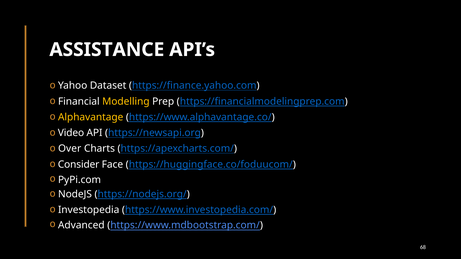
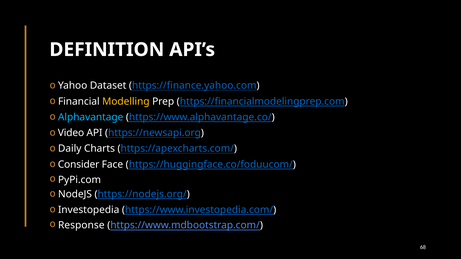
ASSISTANCE: ASSISTANCE -> DEFINITION (107, 50)
Alphavantage colour: yellow -> light blue (91, 117)
Over: Over -> Daily (70, 149)
Advanced: Advanced -> Response (81, 226)
